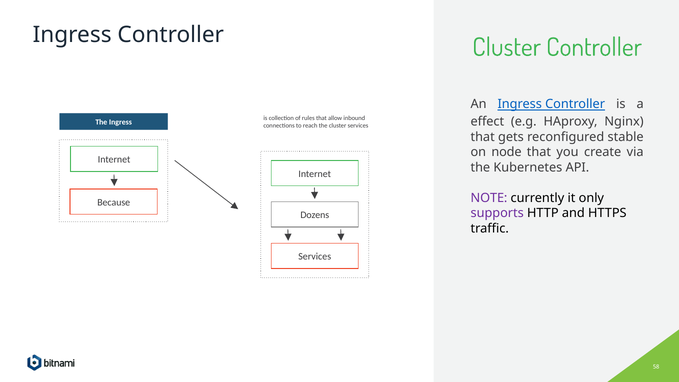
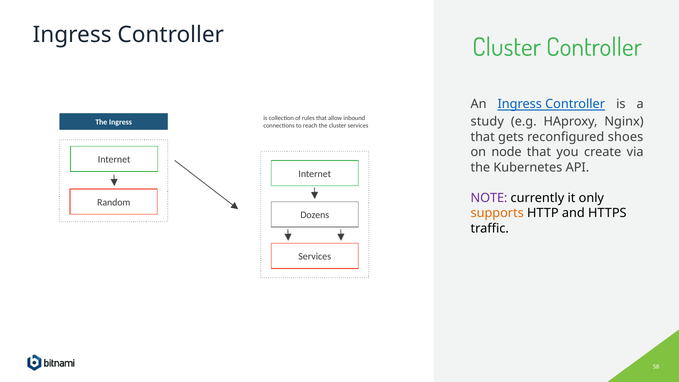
effect: effect -> study (487, 122)
stable: stable -> shoes (626, 137)
Because: Because -> Random (114, 202)
supports colour: purple -> orange (497, 213)
